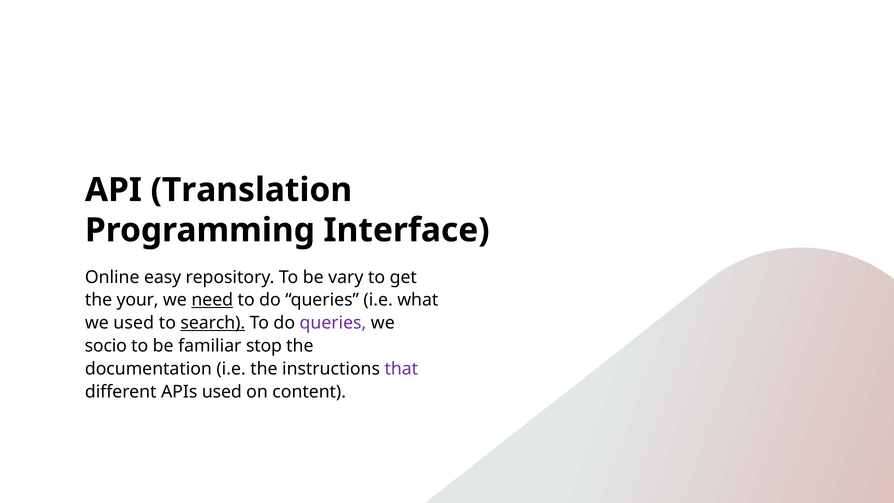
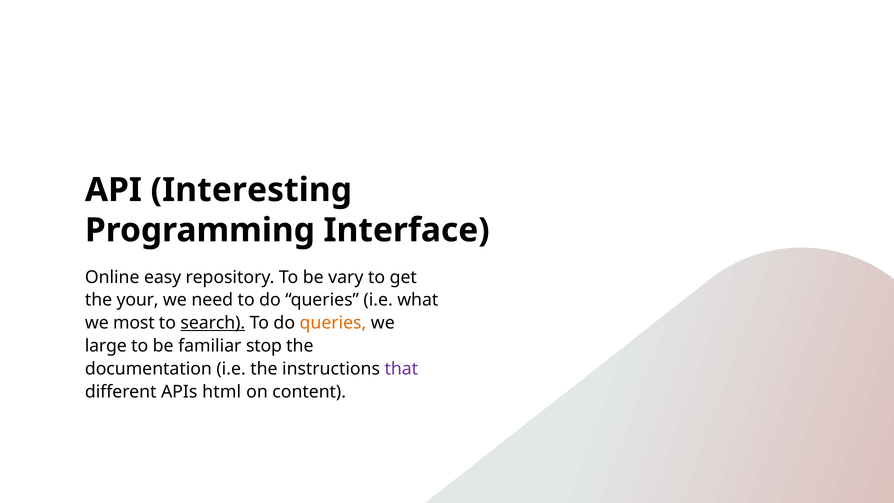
Translation: Translation -> Interesting (251, 190)
need underline: present -> none (212, 300)
we used: used -> most (134, 323)
queries colour: purple -> orange (333, 323)
socio: socio -> large (106, 346)
APIs used: used -> html (222, 392)
